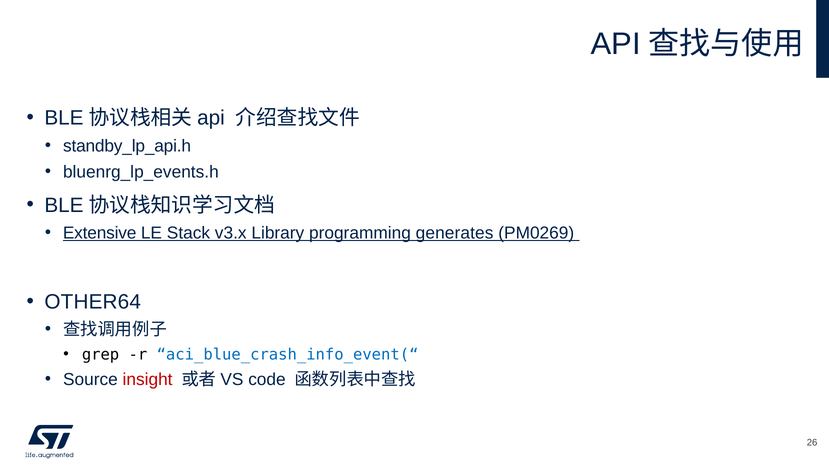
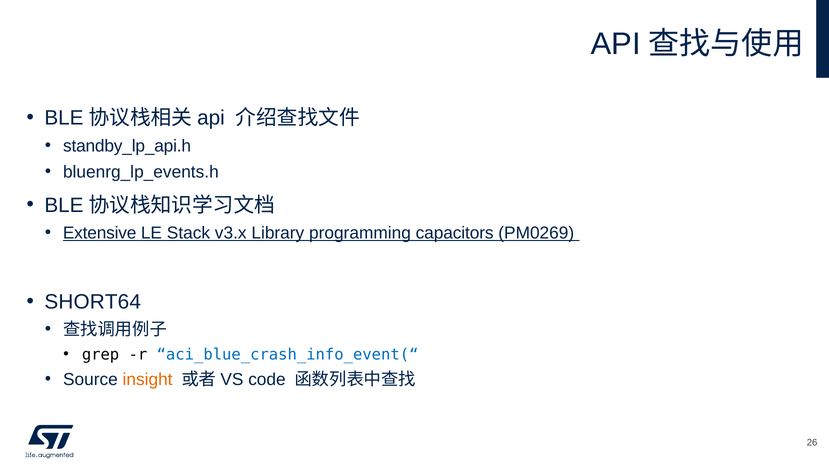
generates: generates -> capacitors (455, 233)
OTHER64: OTHER64 -> SHORT64 (93, 301)
insight colour: red -> orange (148, 379)
